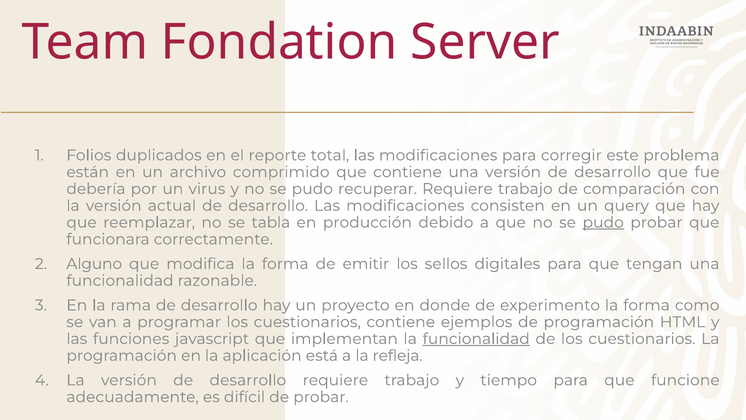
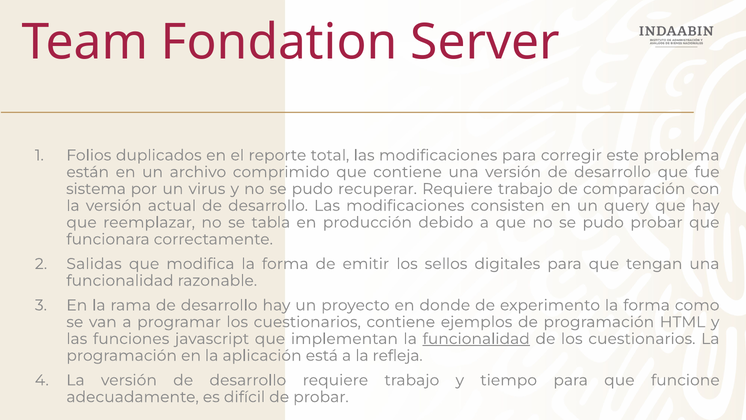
debería: debería -> sistema (96, 189)
pudo underline: present -> none (603, 222)
Alguno: Alguno -> Salidas (94, 264)
